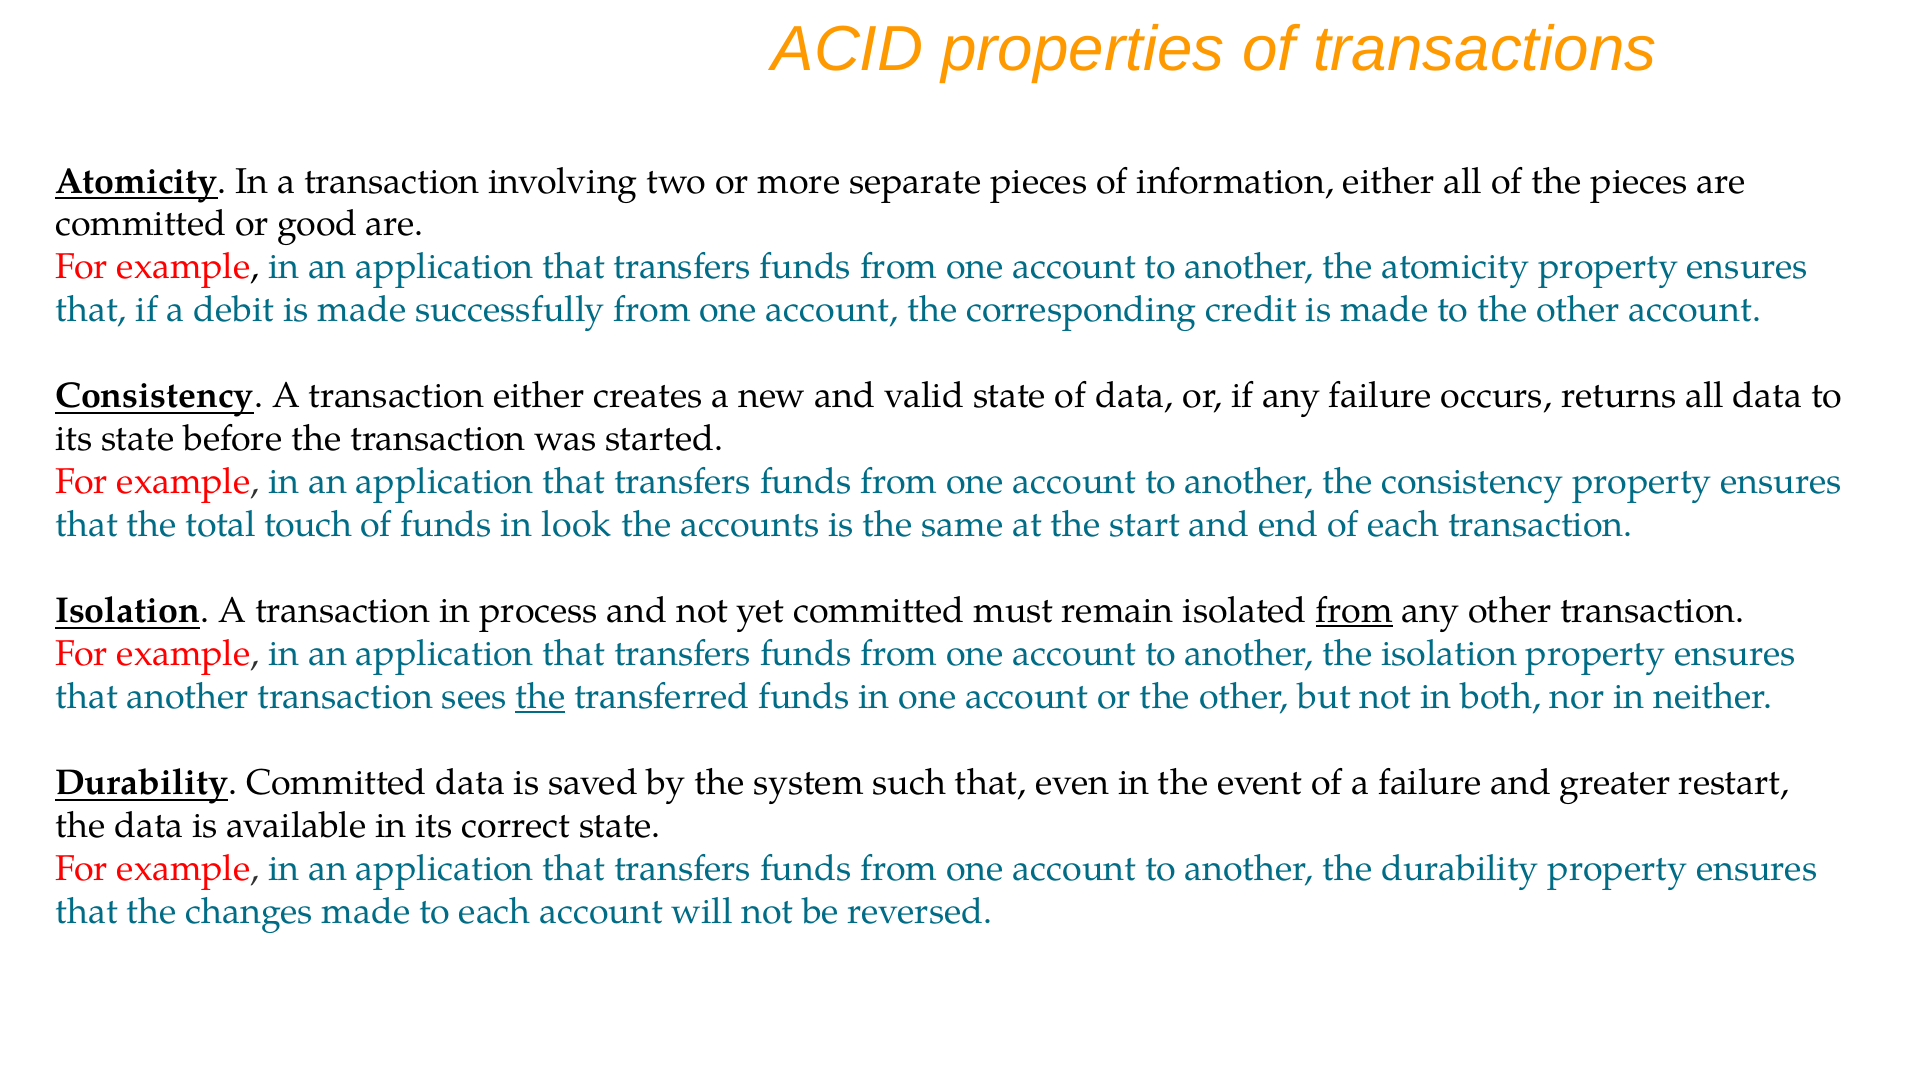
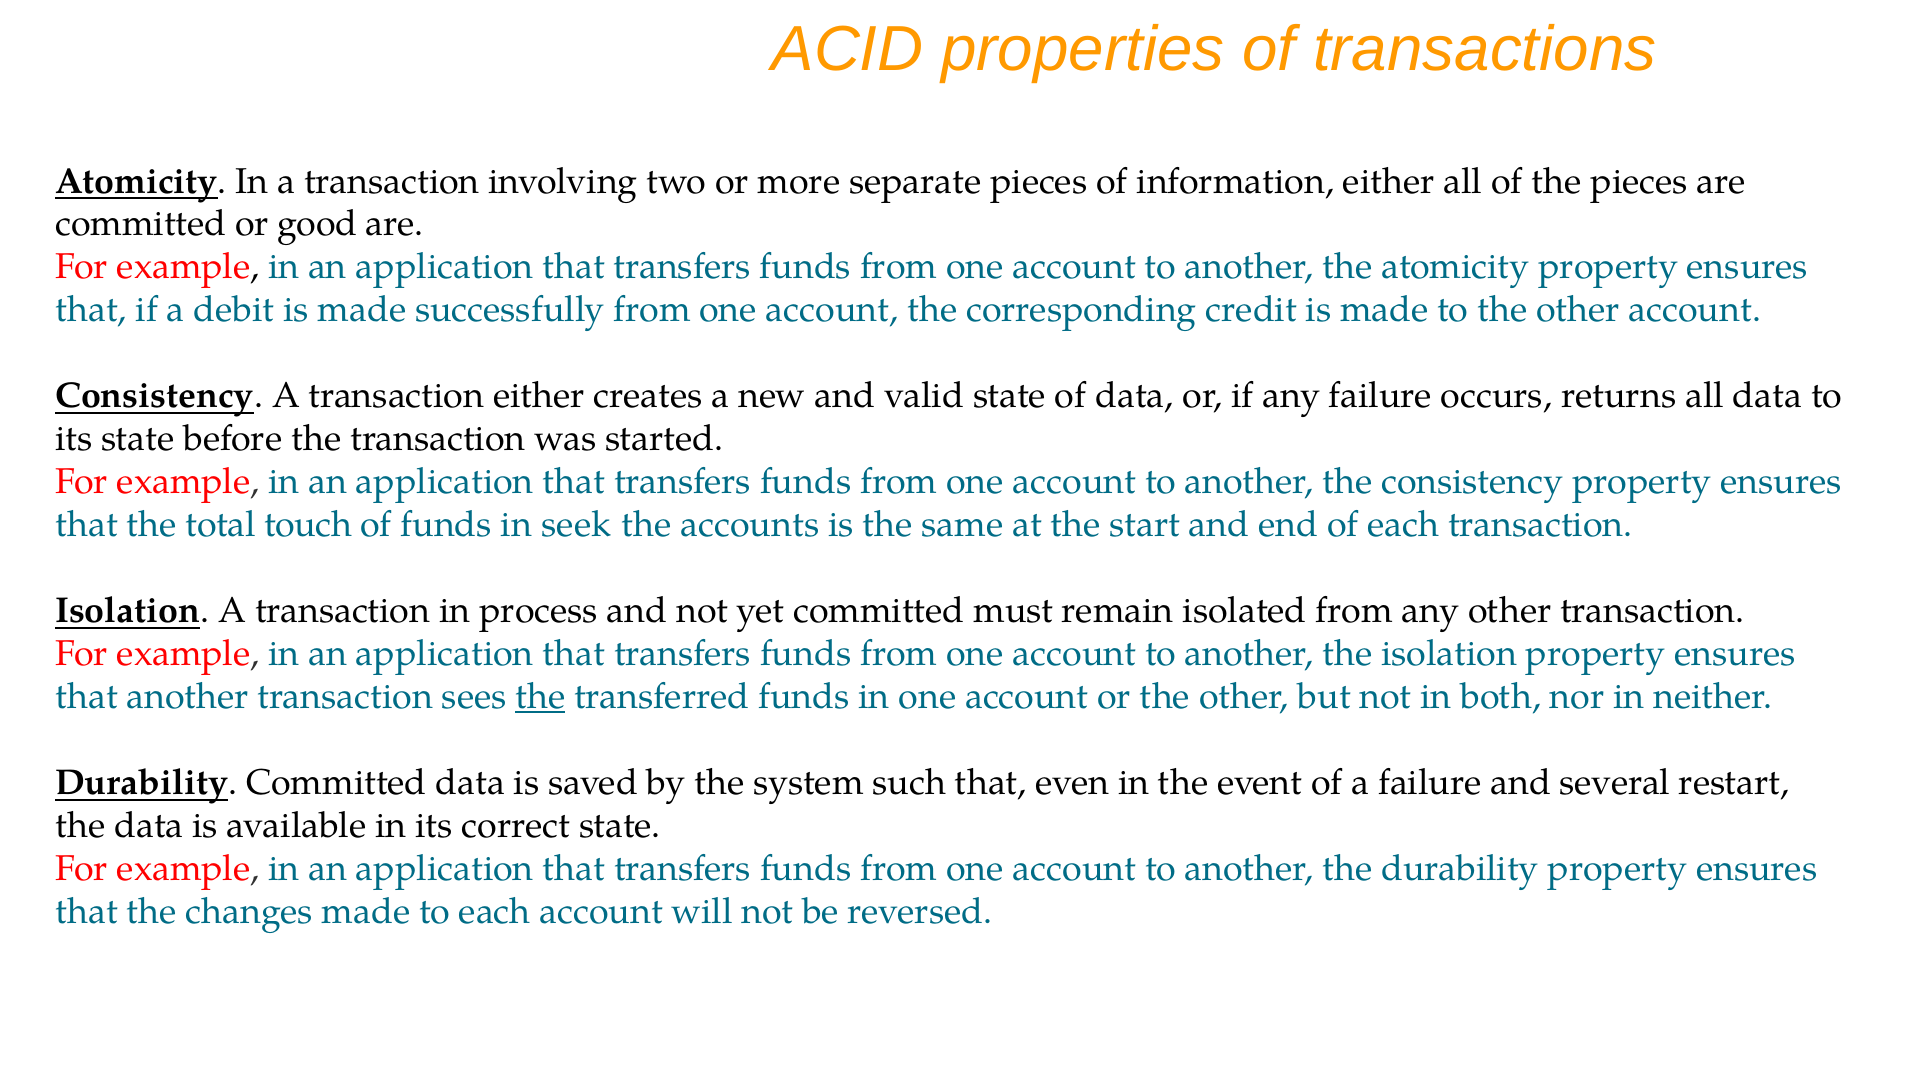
look: look -> seek (577, 525)
from underline: present -> none (1354, 611)
greater: greater -> several (1615, 783)
